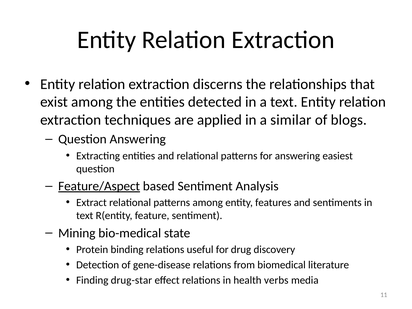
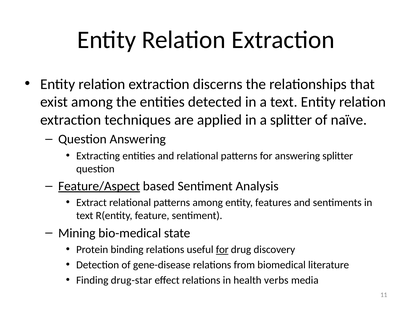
a similar: similar -> splitter (291, 120)
blogs: blogs -> naïve (349, 120)
answering easiest: easiest -> splitter (338, 156)
for underline: none -> present (222, 250)
